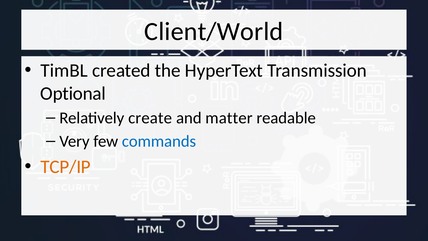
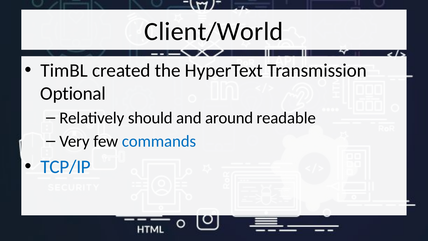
create: create -> should (150, 118)
matter: matter -> around (229, 118)
TCP/IP colour: orange -> blue (66, 167)
